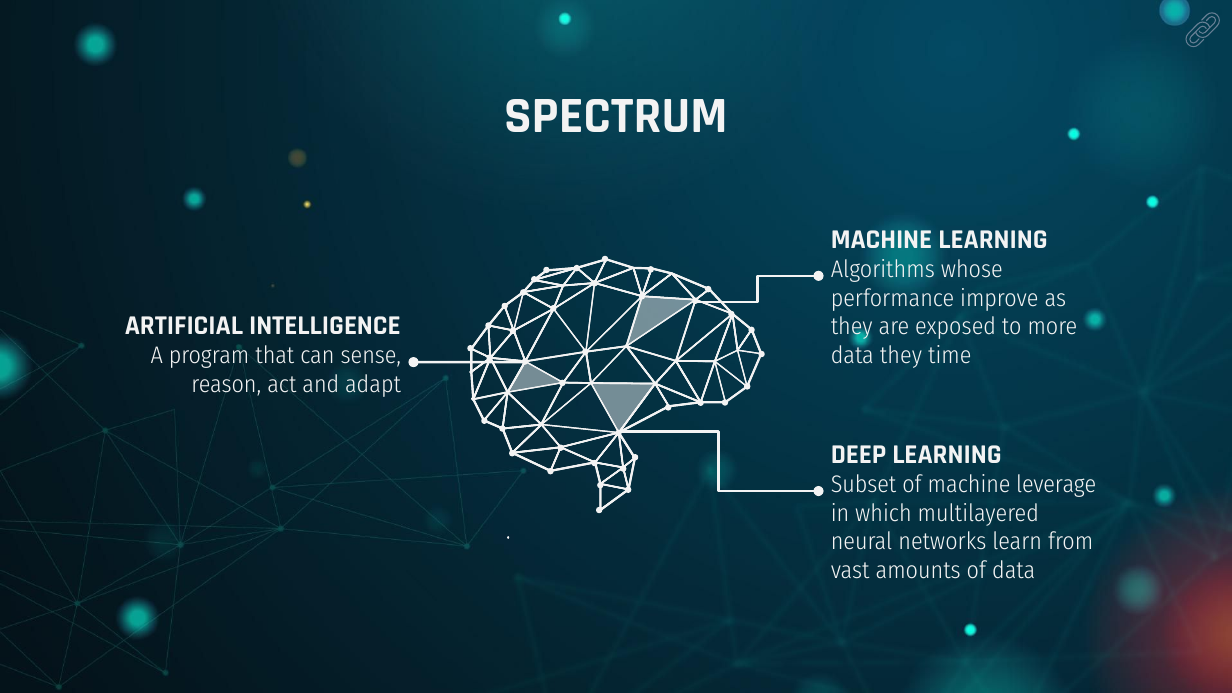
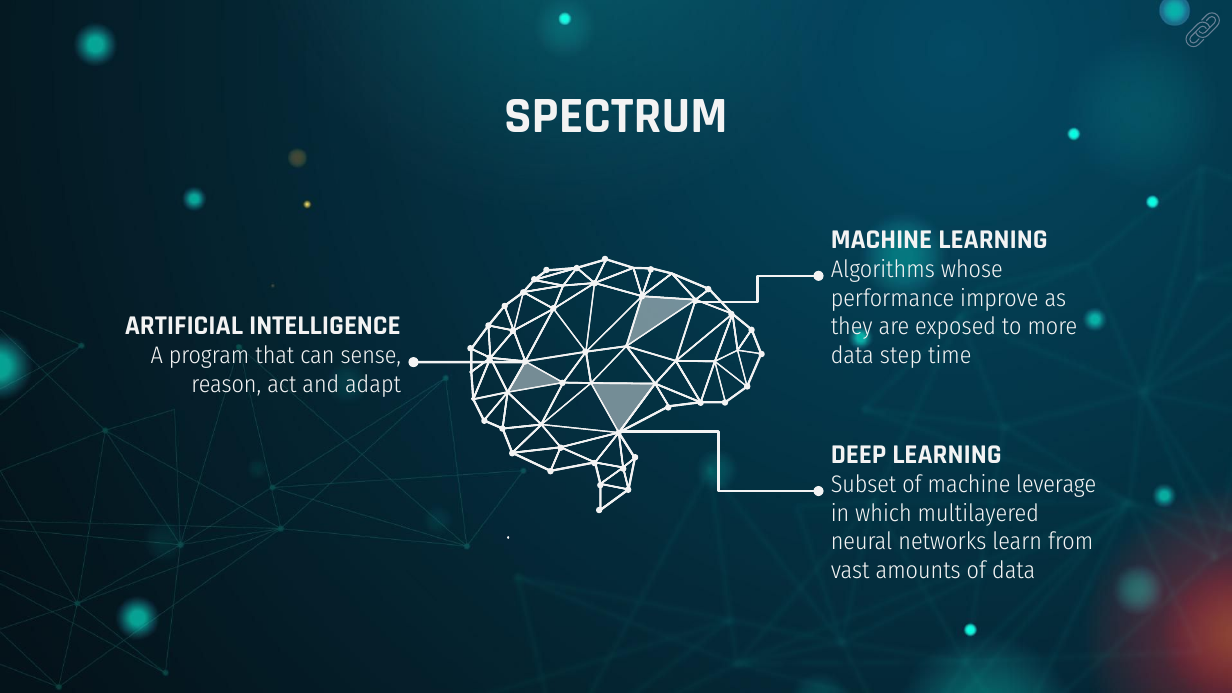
data they: they -> step (901, 356)
